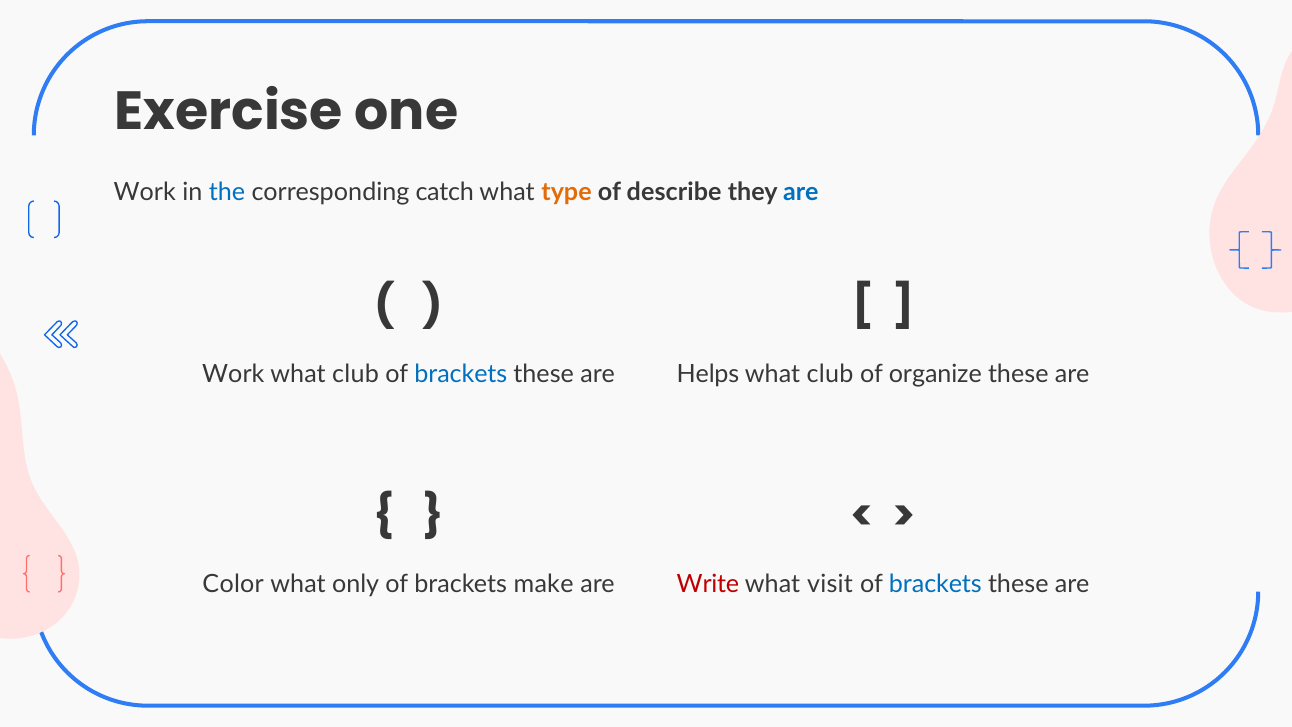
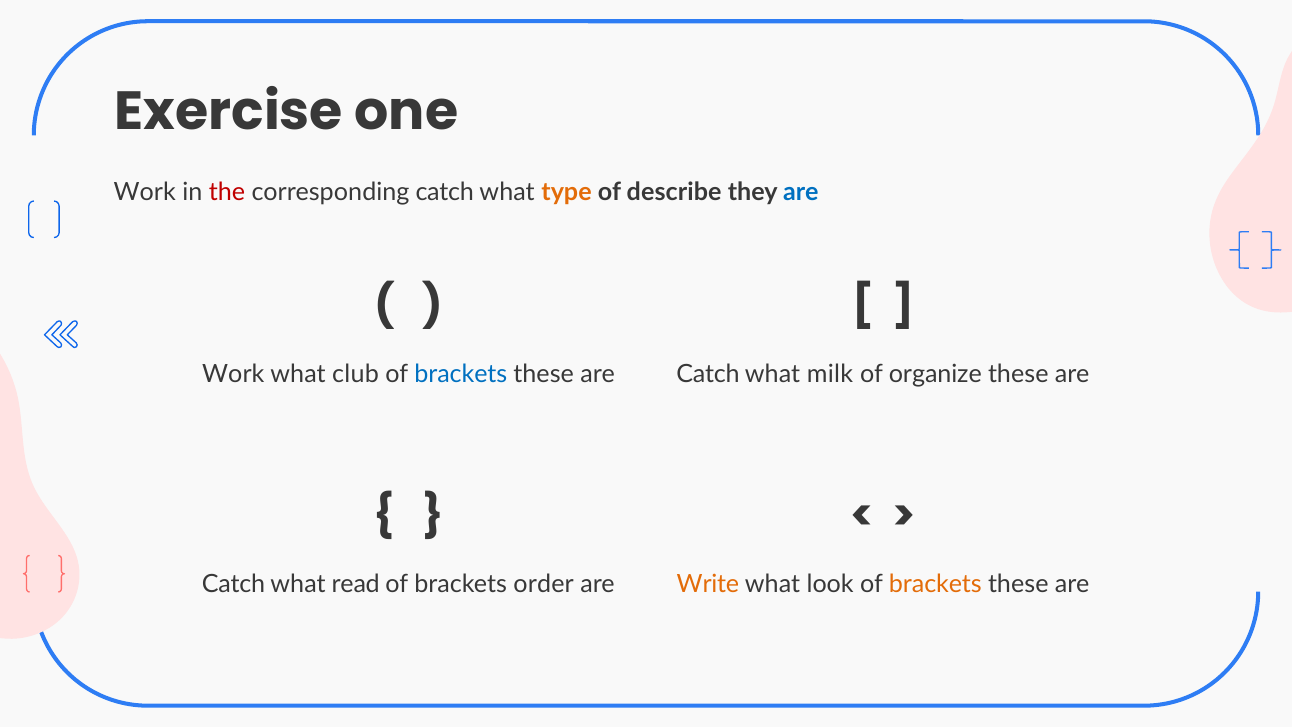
the colour: blue -> red (227, 192)
Helps: Helps -> Catch (708, 374)
club: club -> milk (830, 374)
Color: Color -> Catch (233, 584)
only: only -> read (356, 584)
make: make -> order (544, 584)
Write colour: red -> orange (708, 584)
visit: visit -> look (830, 584)
brackets colour: blue -> orange (935, 584)
